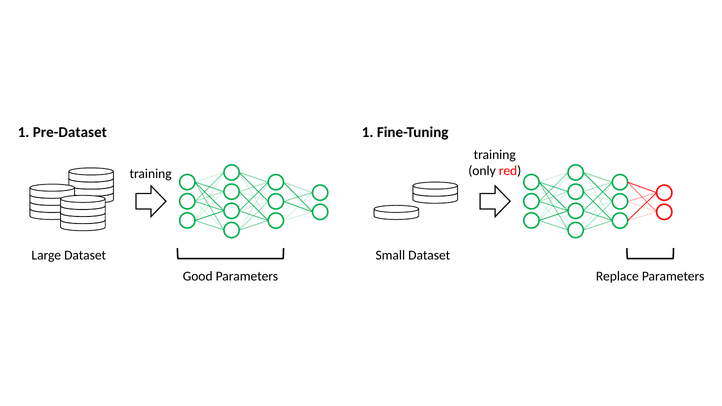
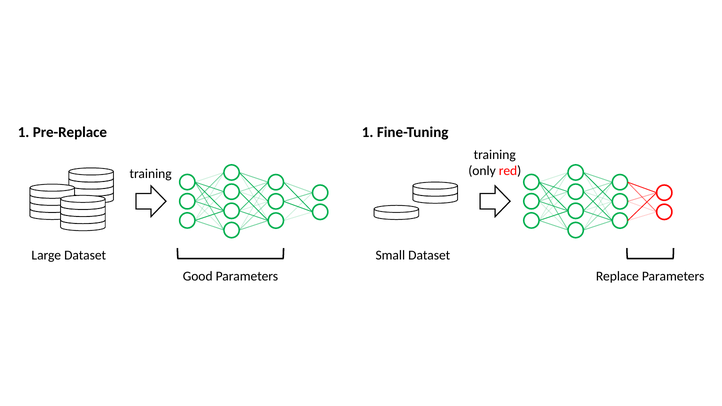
Pre-Dataset: Pre-Dataset -> Pre-Replace (70, 132)
